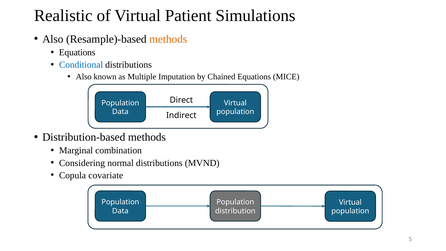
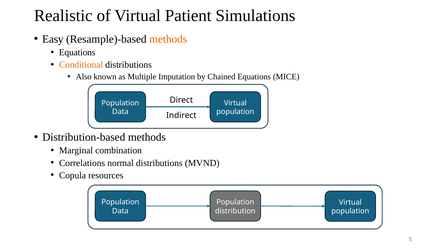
Also: Also -> Easy (53, 39)
Conditional colour: blue -> orange (81, 65)
Considering: Considering -> Correlations (82, 163)
covariate: covariate -> resources (106, 175)
